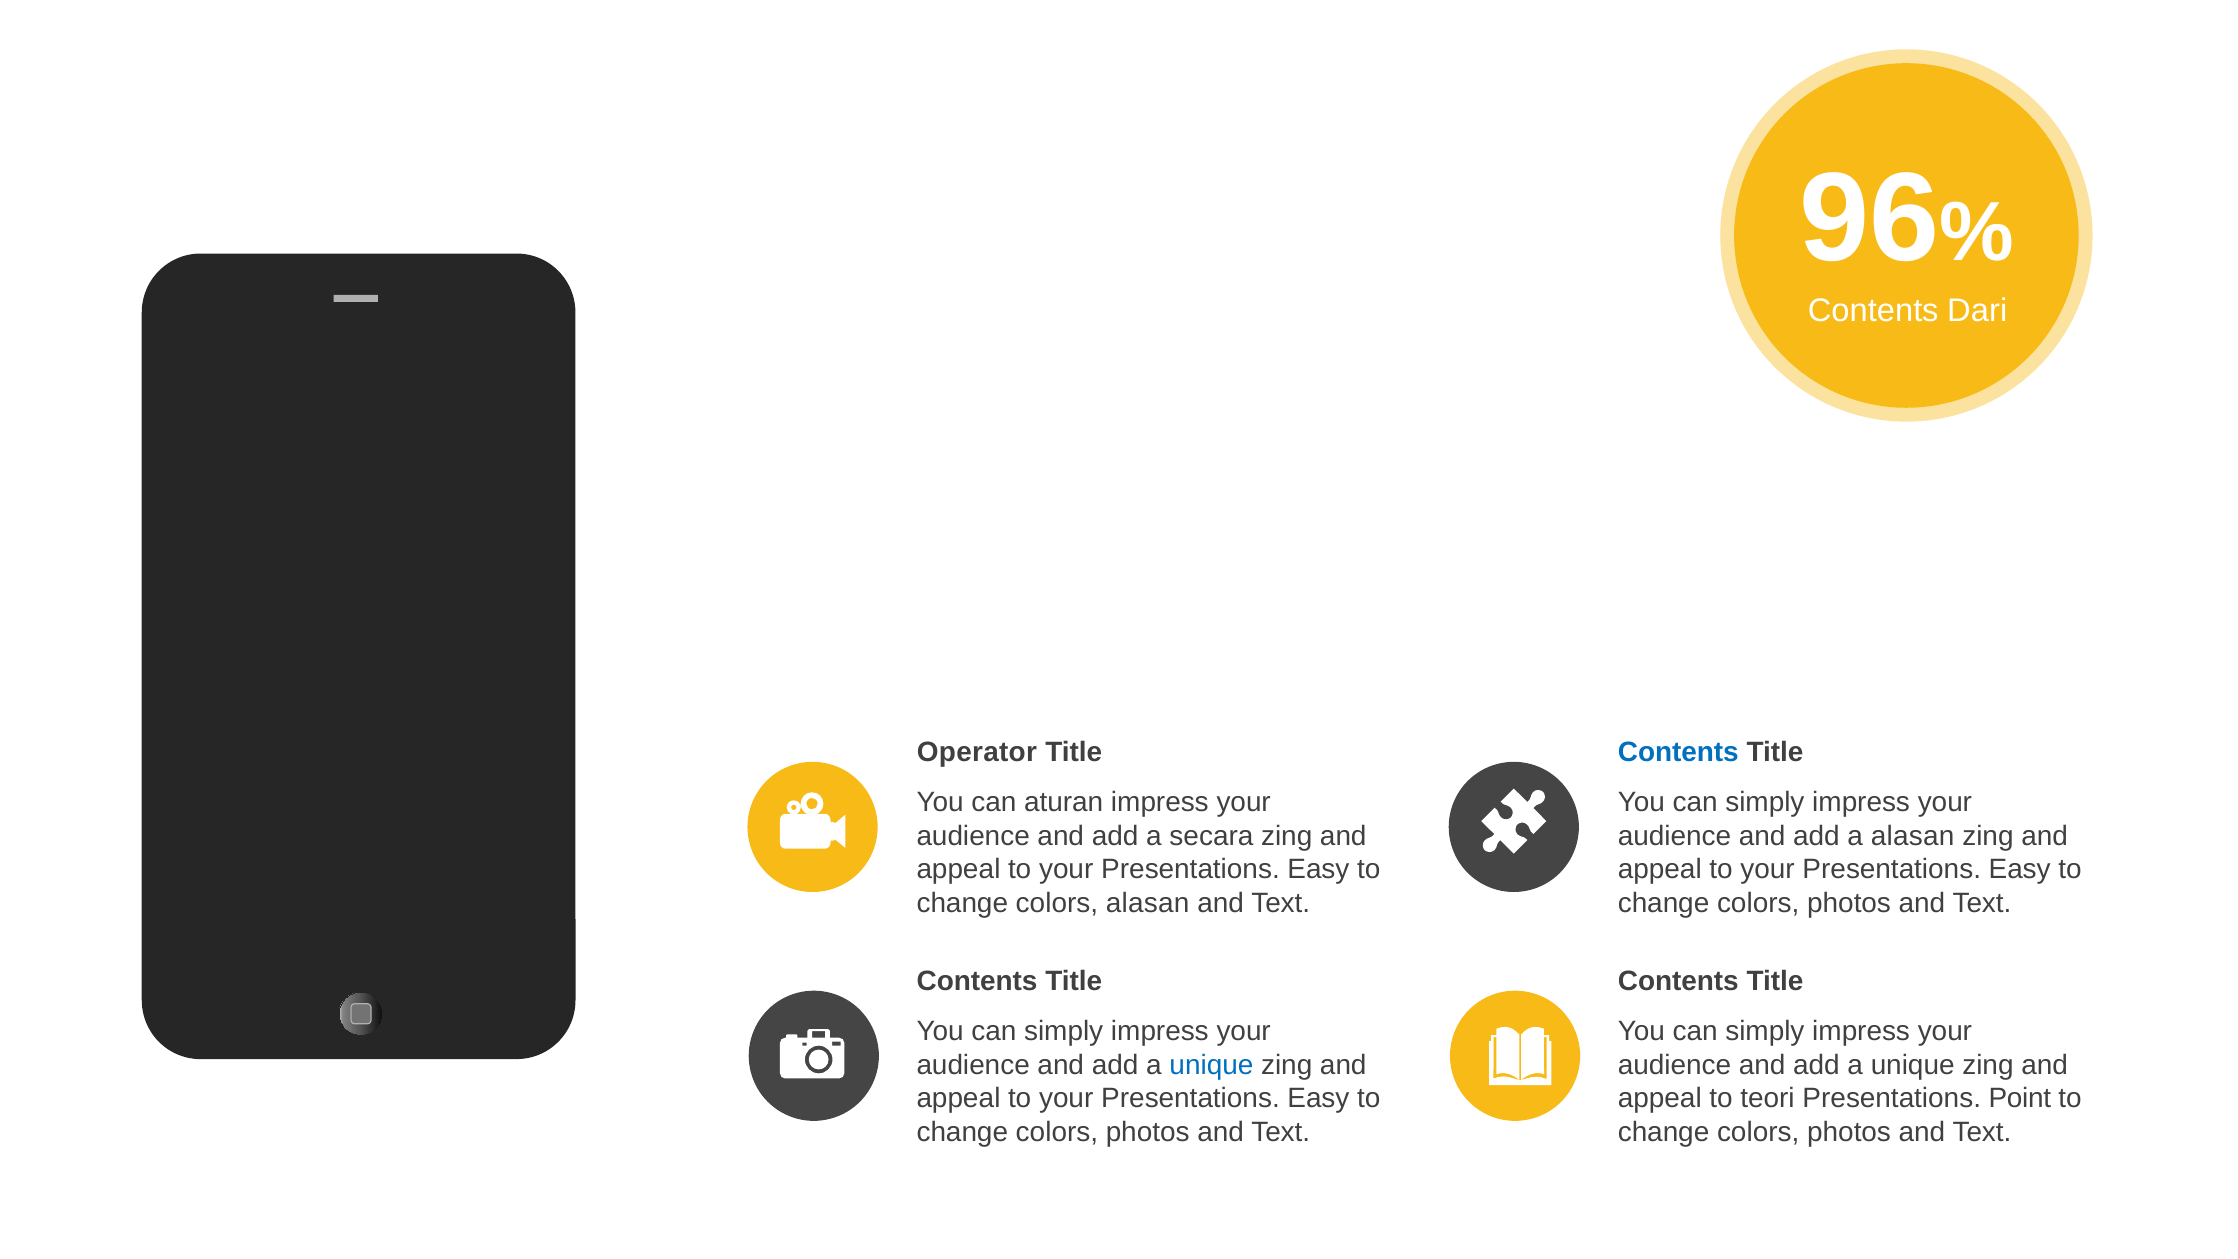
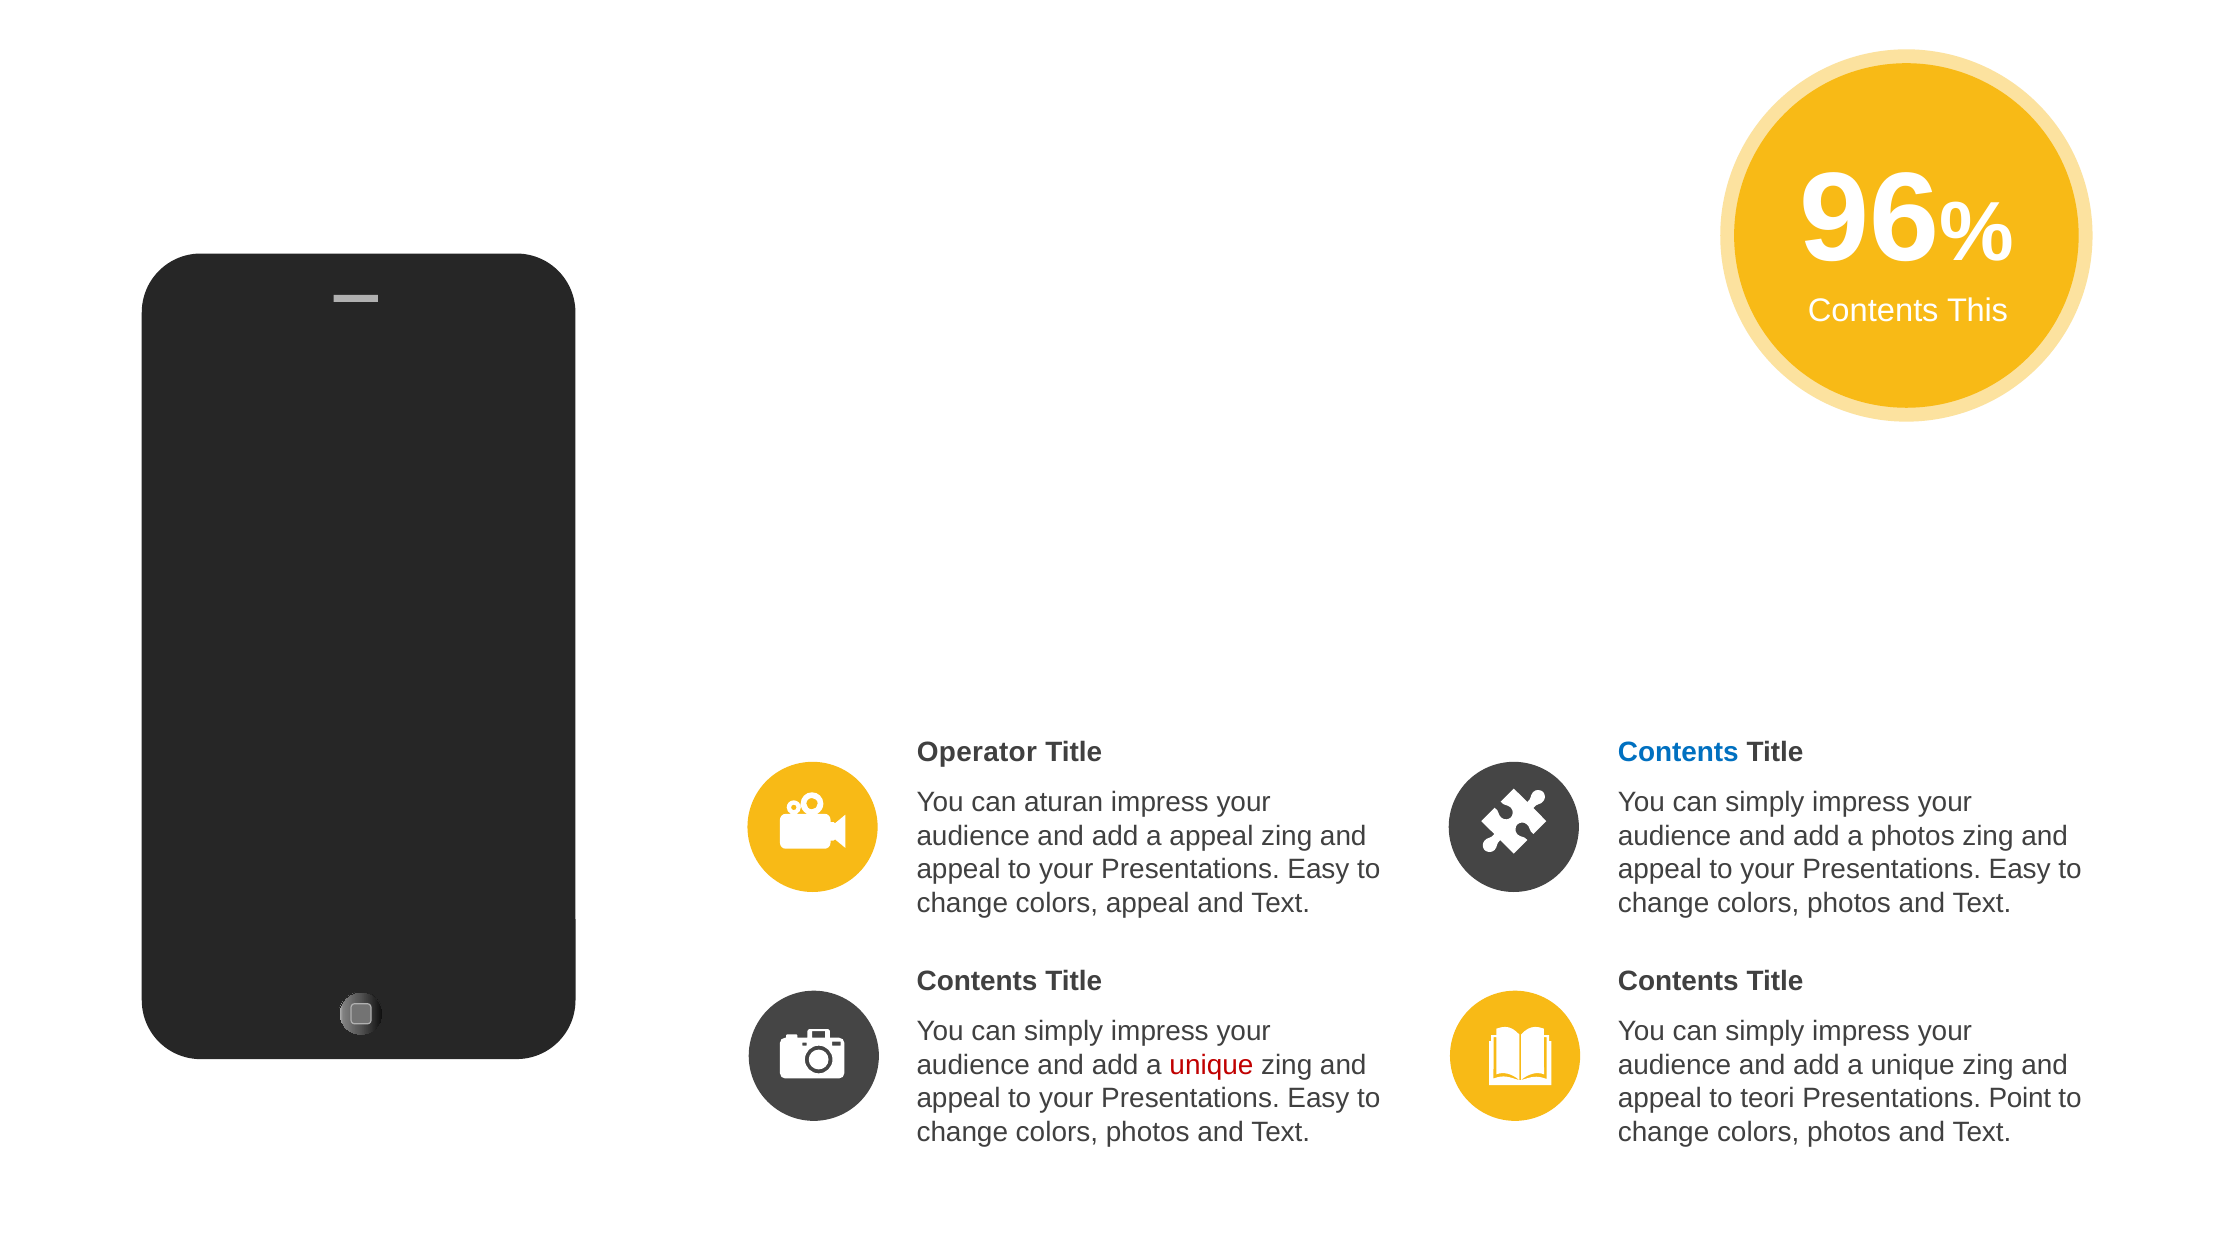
Contents Dari: Dari -> This (1978, 311)
a secara: secara -> appeal (1211, 836)
a alasan: alasan -> photos (1913, 836)
colors alasan: alasan -> appeal (1148, 903)
unique colour: blue -> red (1211, 1065)
